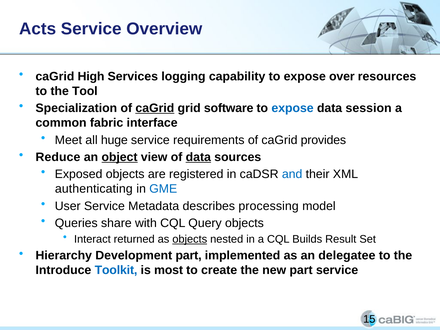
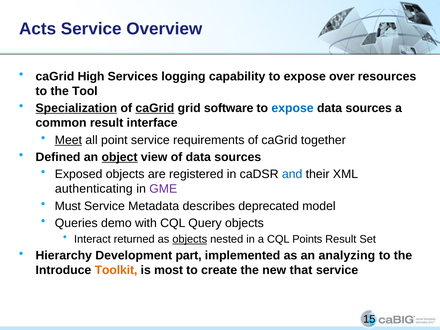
Specialization underline: none -> present (76, 108)
session: session -> sources (369, 108)
common fabric: fabric -> result (107, 123)
Meet underline: none -> present (68, 140)
huge: huge -> point (114, 140)
provides: provides -> together (323, 140)
Reduce: Reduce -> Defined (58, 157)
data underline: present -> none (198, 157)
GME colour: blue -> purple (163, 189)
User: User -> Must (68, 206)
processing: processing -> deprecated (269, 206)
share: share -> demo (116, 223)
Builds: Builds -> Points (307, 239)
delegatee: delegatee -> analyzing (347, 256)
Toolkit colour: blue -> orange (116, 270)
new part: part -> that (301, 270)
